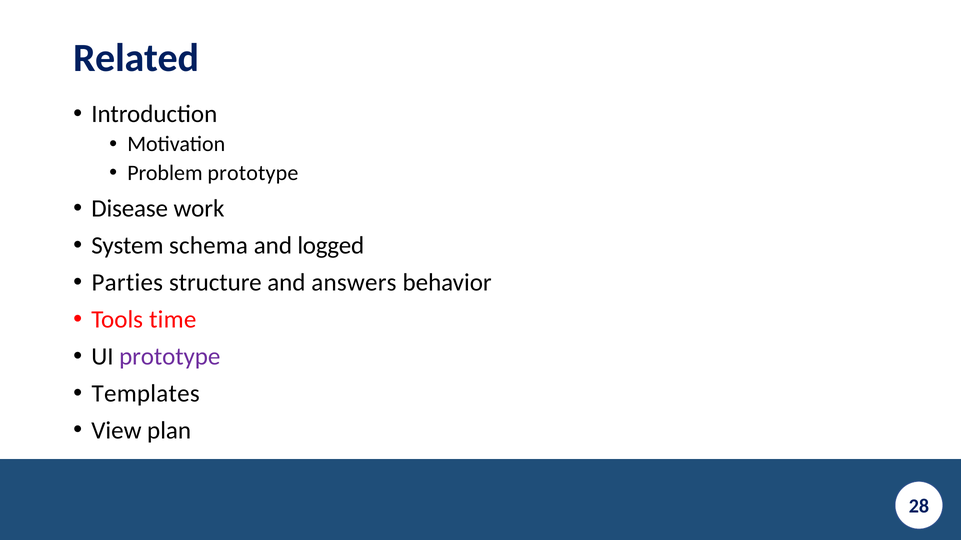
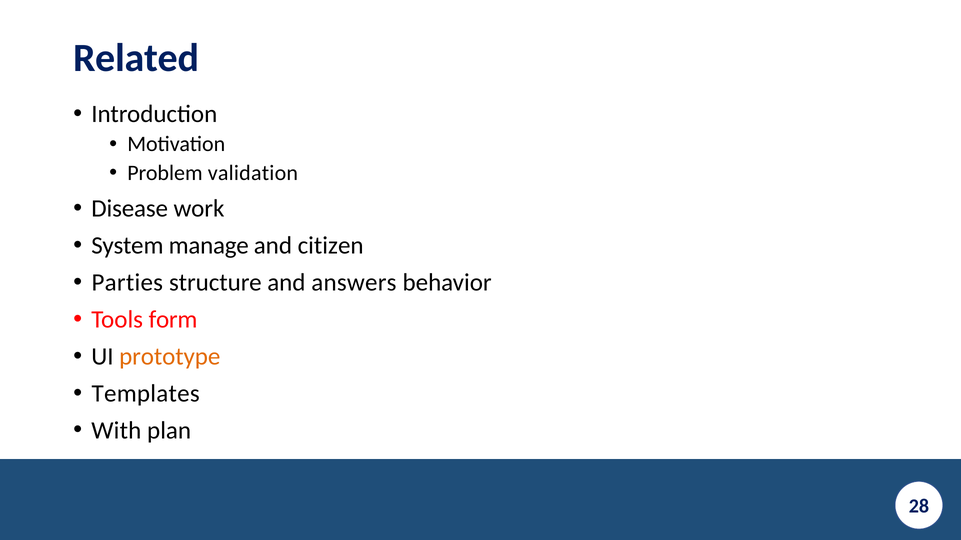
Problem prototype: prototype -> validation (253, 173)
schema: schema -> manage (209, 246)
logged: logged -> citizen (331, 246)
time: time -> form (173, 320)
prototype colour: purple -> orange (170, 357)
View: View -> With (116, 431)
